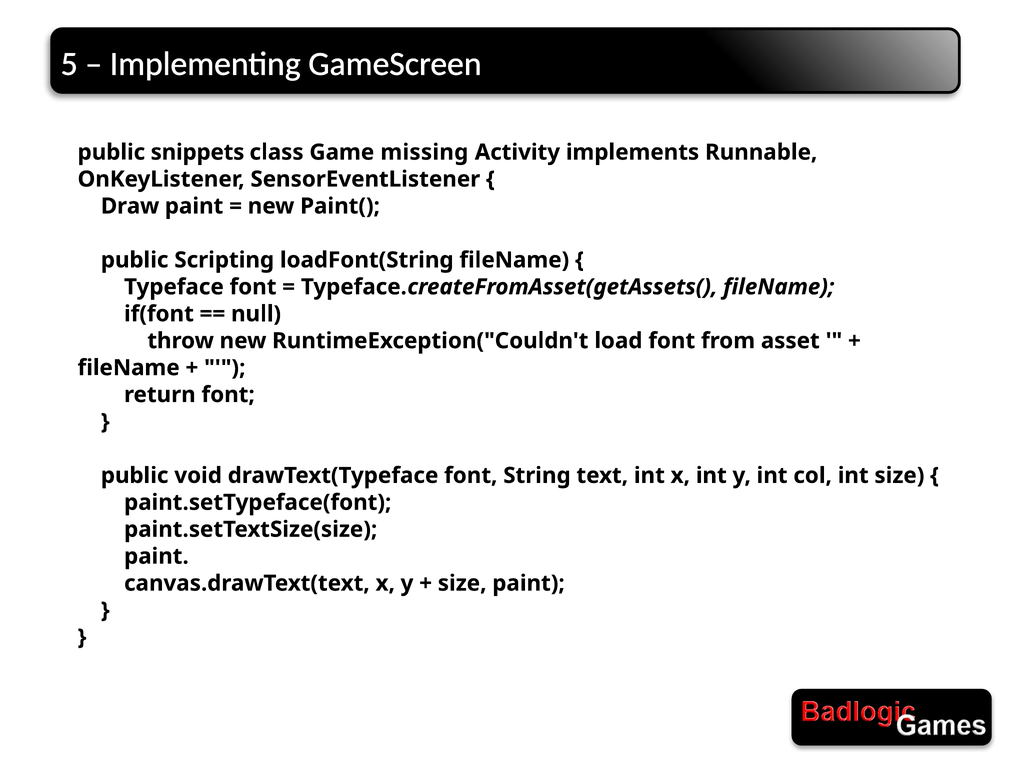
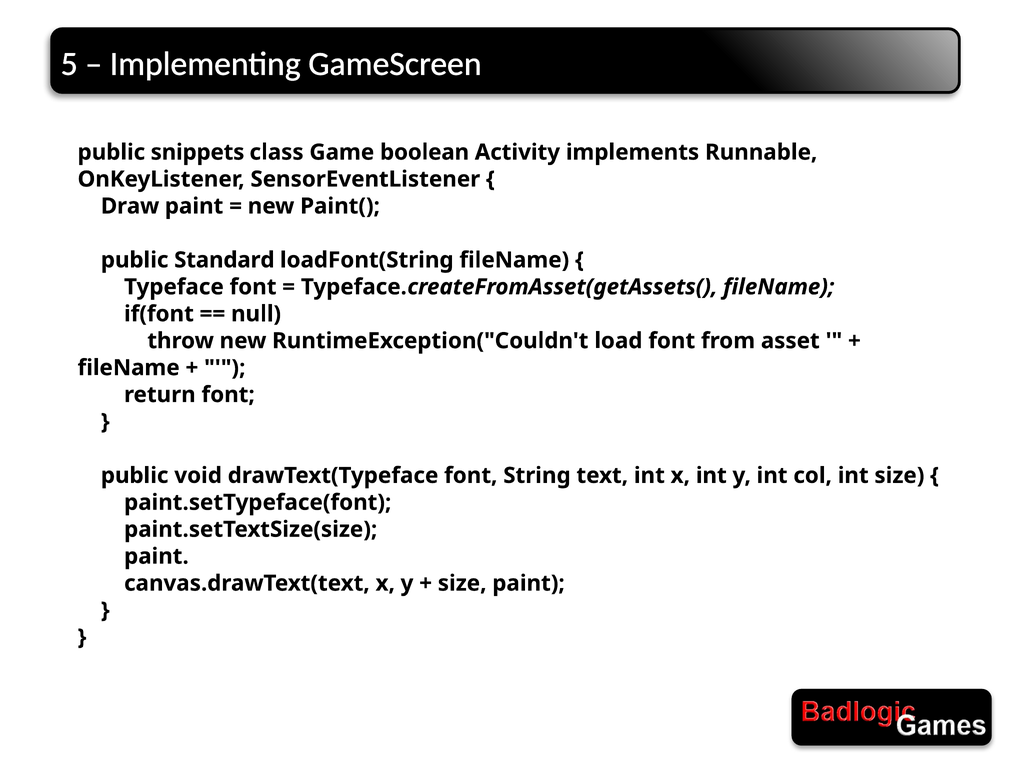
missing: missing -> boolean (425, 152)
Scripting: Scripting -> Standard (224, 260)
